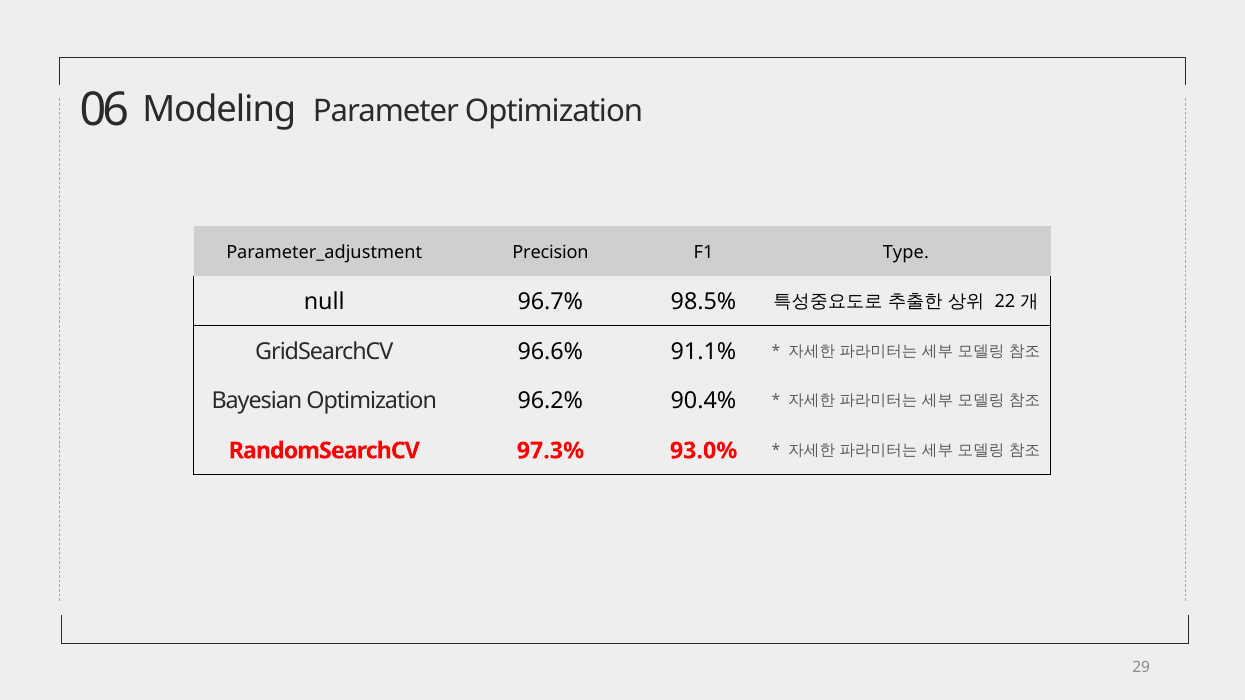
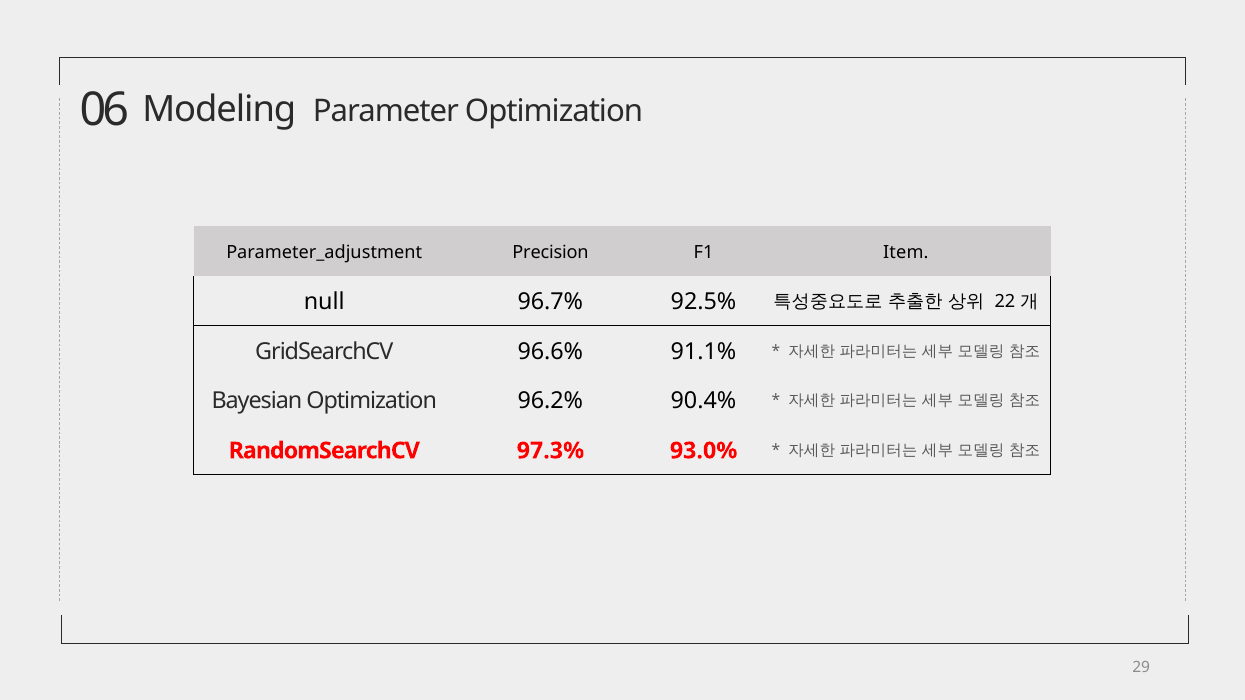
Type: Type -> Item (906, 252)
98.5%: 98.5% -> 92.5% (704, 302)
